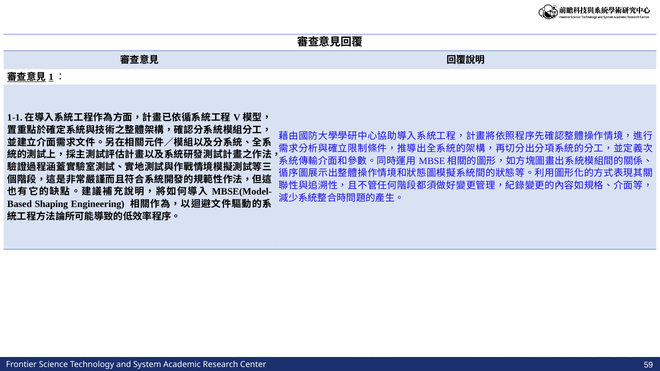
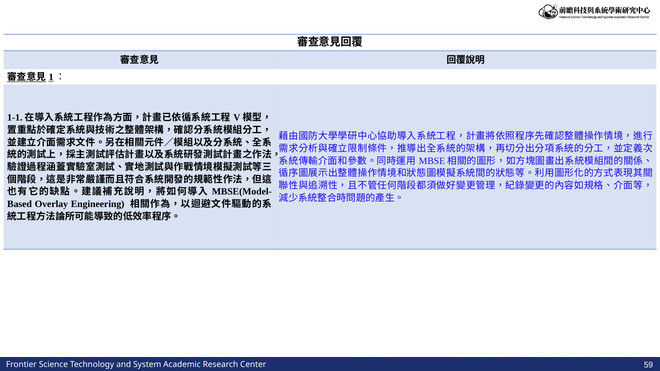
Shaping: Shaping -> Overlay (51, 204)
